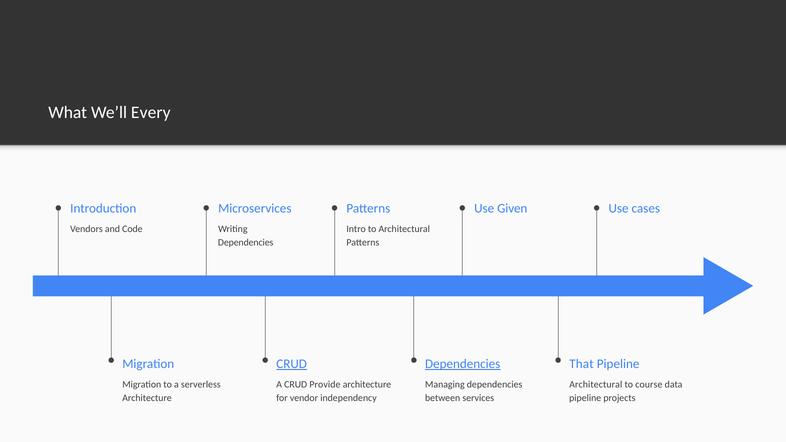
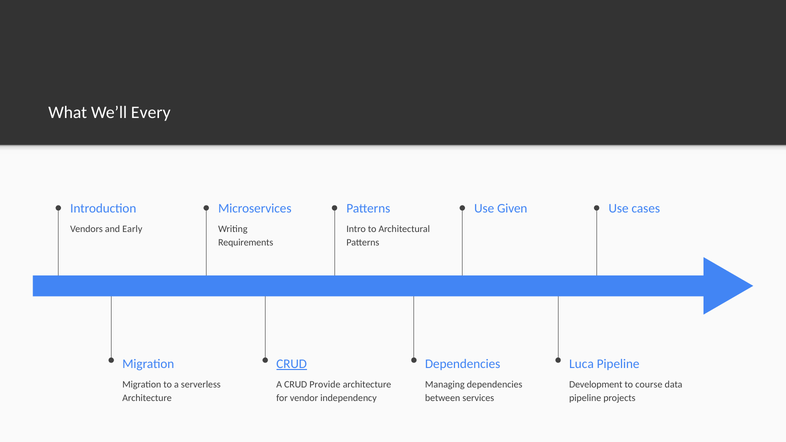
Code: Code -> Early (132, 229)
Dependencies: Dependencies -> Requirements (246, 242)
Dependencies underline: present -> none (463, 364)
That: That -> Luca (582, 364)
Architectural: Architectural -> Development (596, 385)
